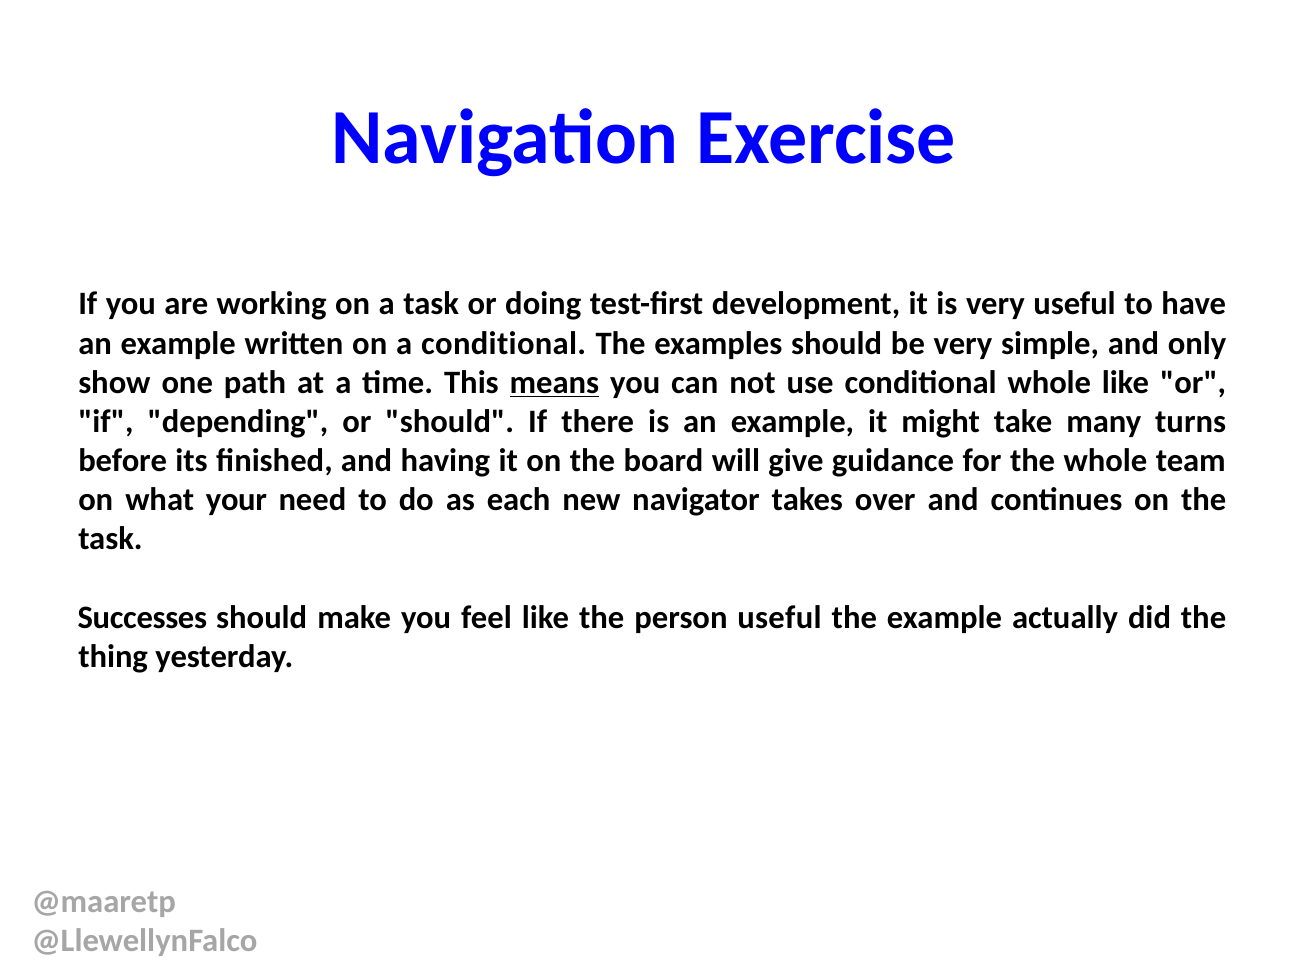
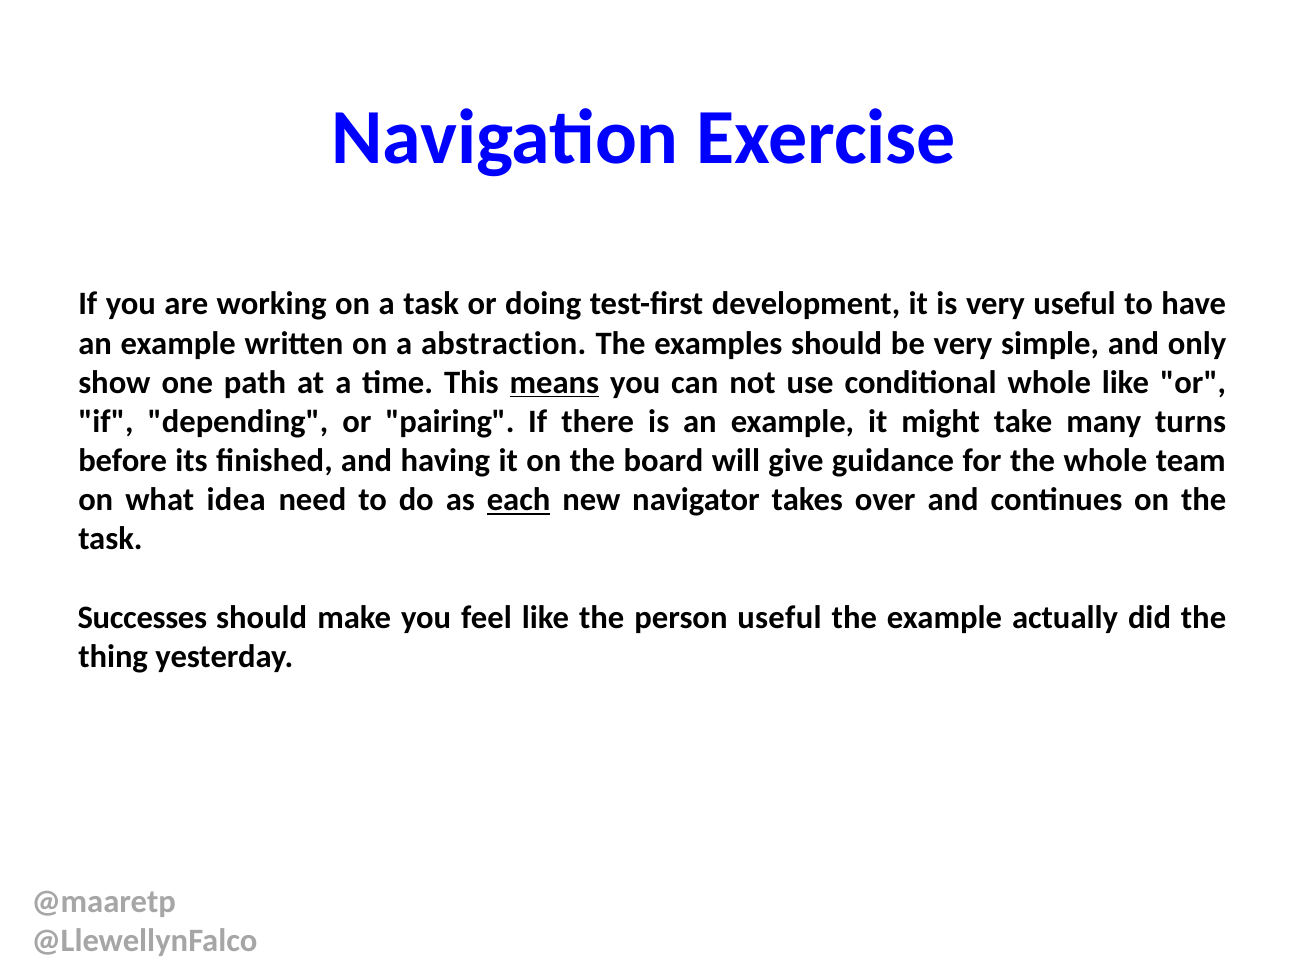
a conditional: conditional -> abstraction (504, 343)
or should: should -> pairing (450, 422)
your: your -> idea (236, 500)
each underline: none -> present (519, 500)
